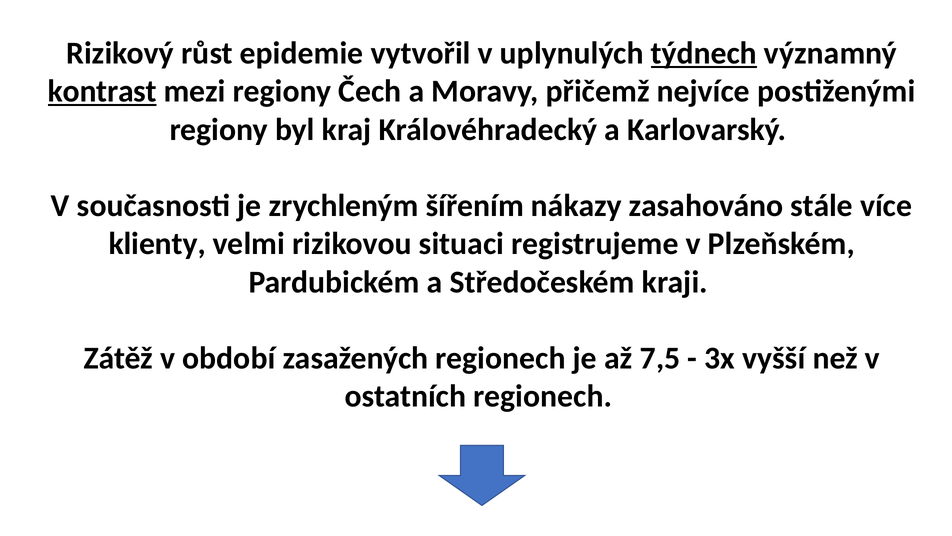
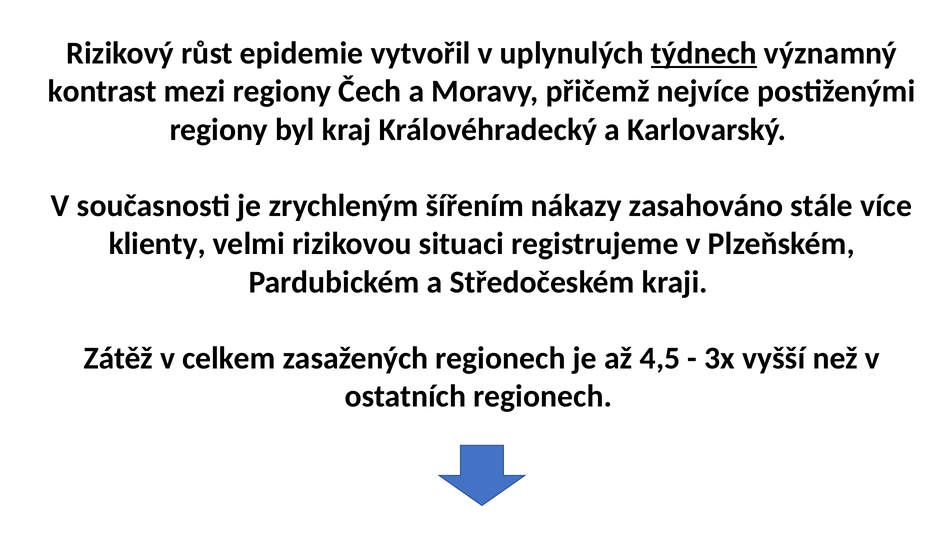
kontrast underline: present -> none (102, 91)
období: období -> celkem (229, 358)
7,5: 7,5 -> 4,5 (660, 358)
